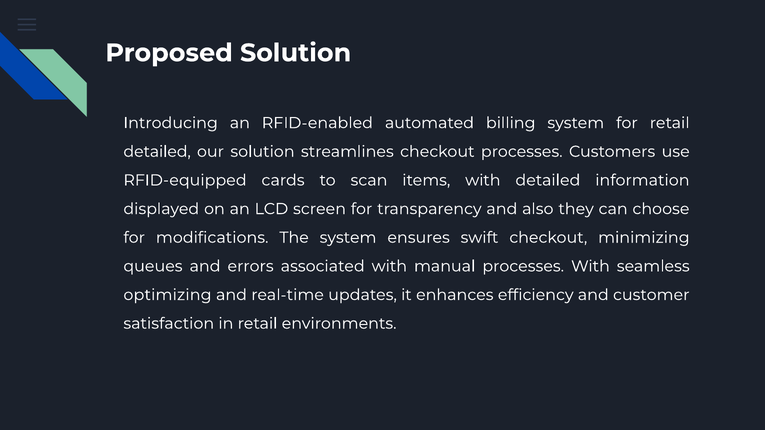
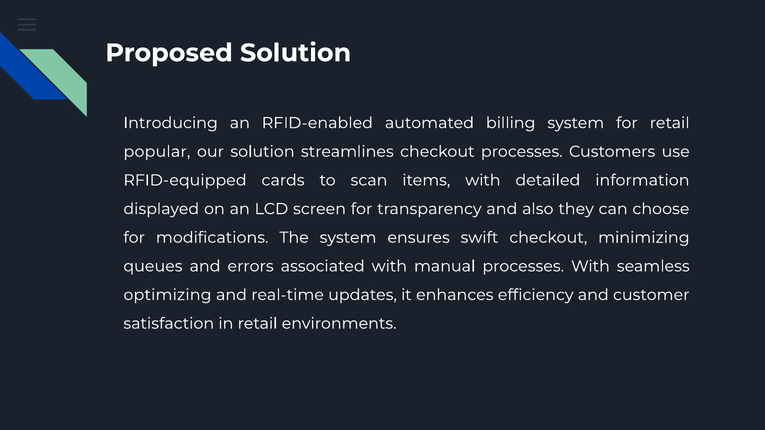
detailed: detailed -> popular (157, 152)
